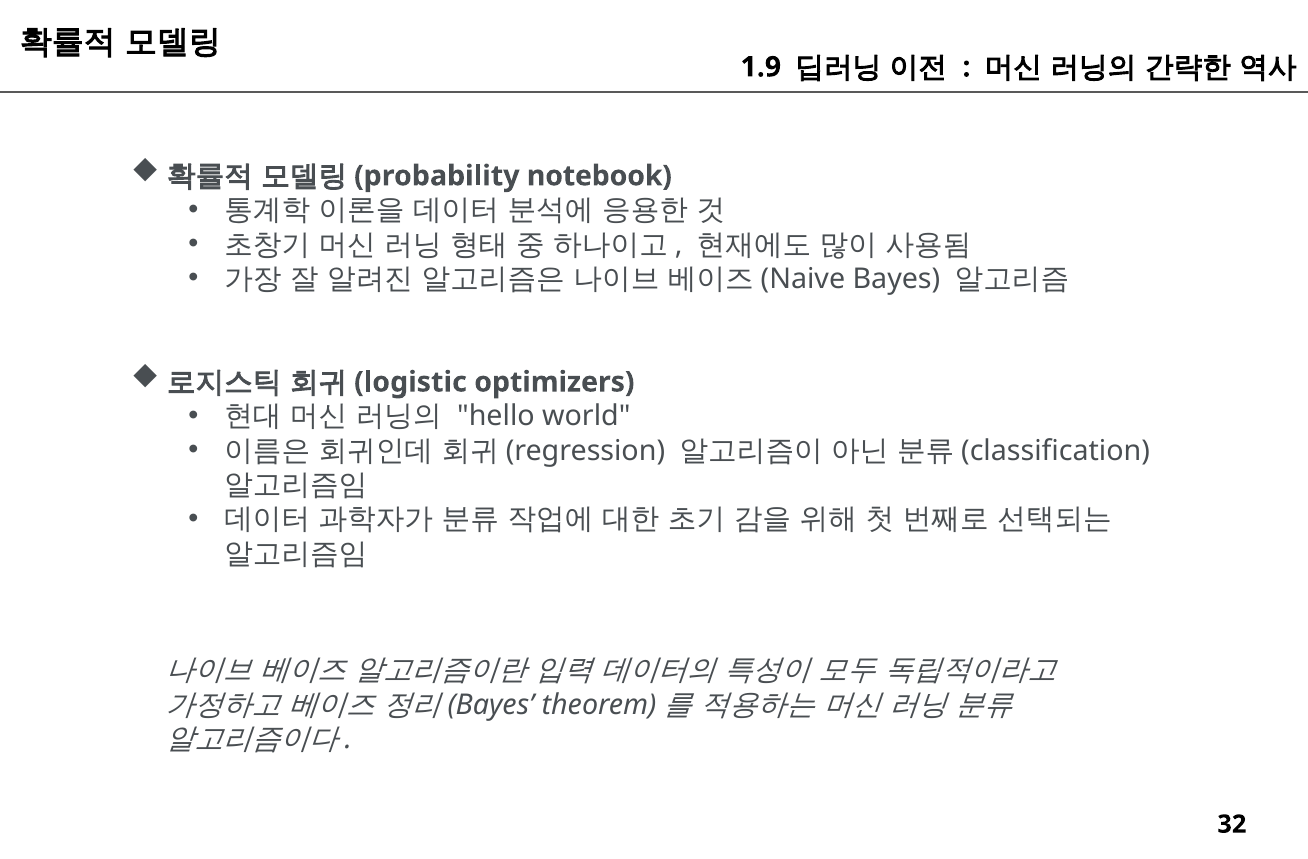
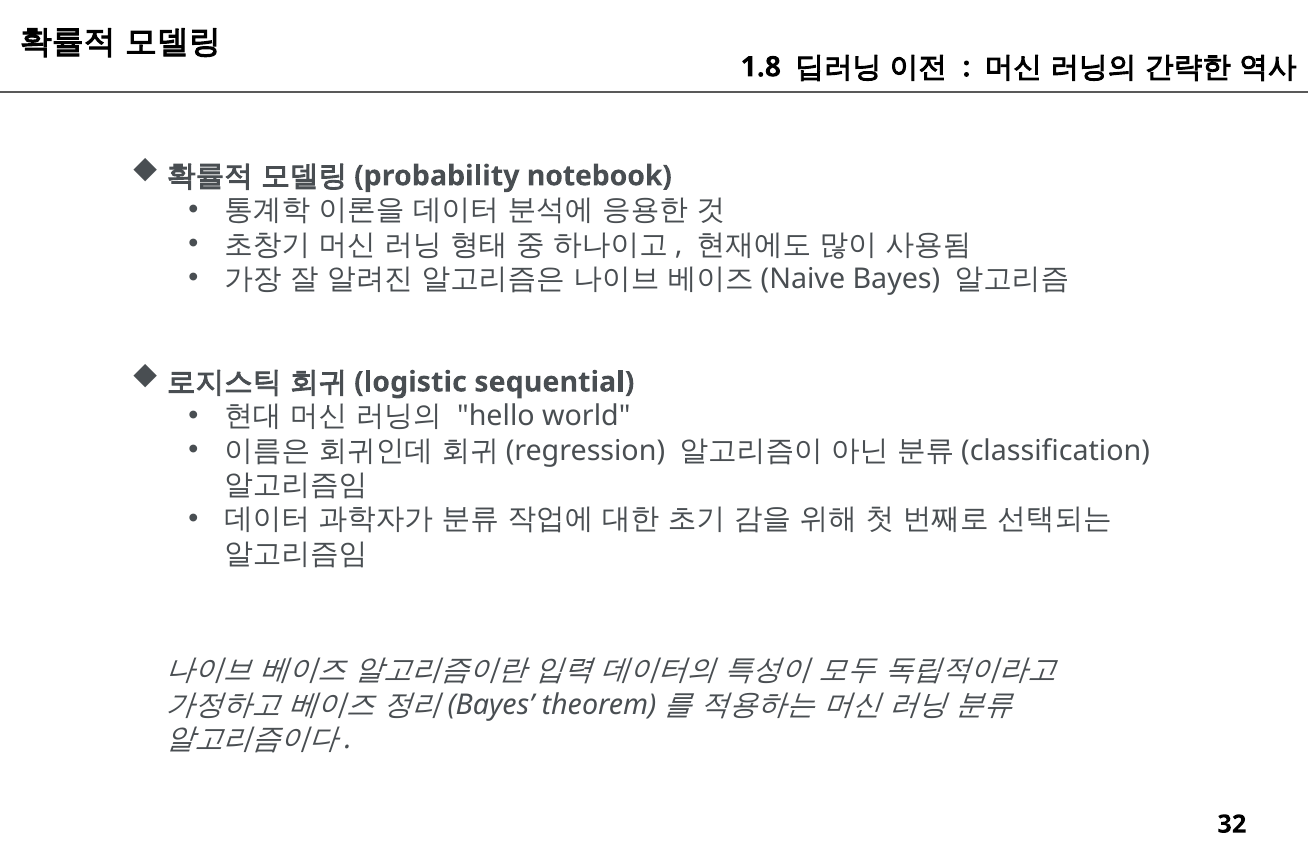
1.9: 1.9 -> 1.8 (761, 67)
optimizers: optimizers -> sequential (554, 382)
